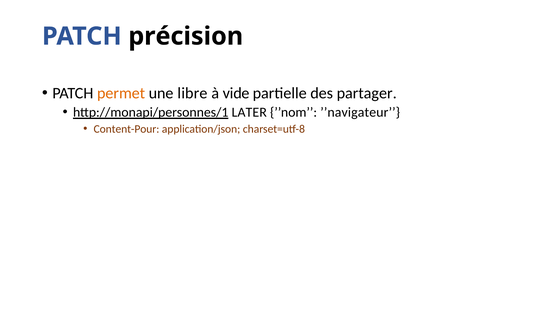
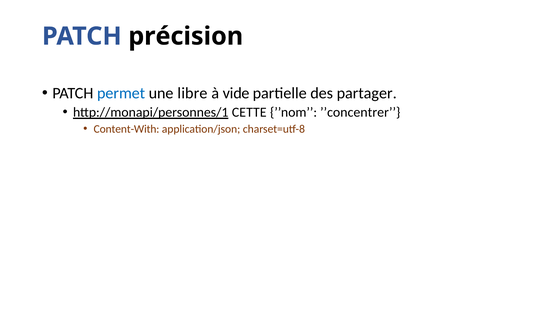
permet colour: orange -> blue (121, 93)
LATER: LATER -> CETTE (249, 112)
’’navigateur: ’’navigateur -> ’’concentrer (360, 112)
Content-Pour: Content-Pour -> Content-With (127, 129)
